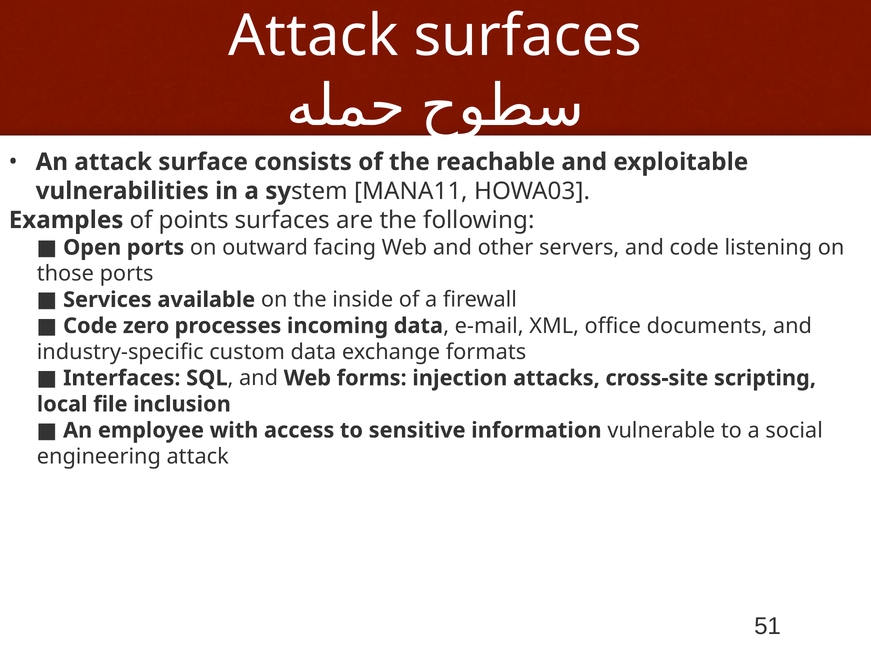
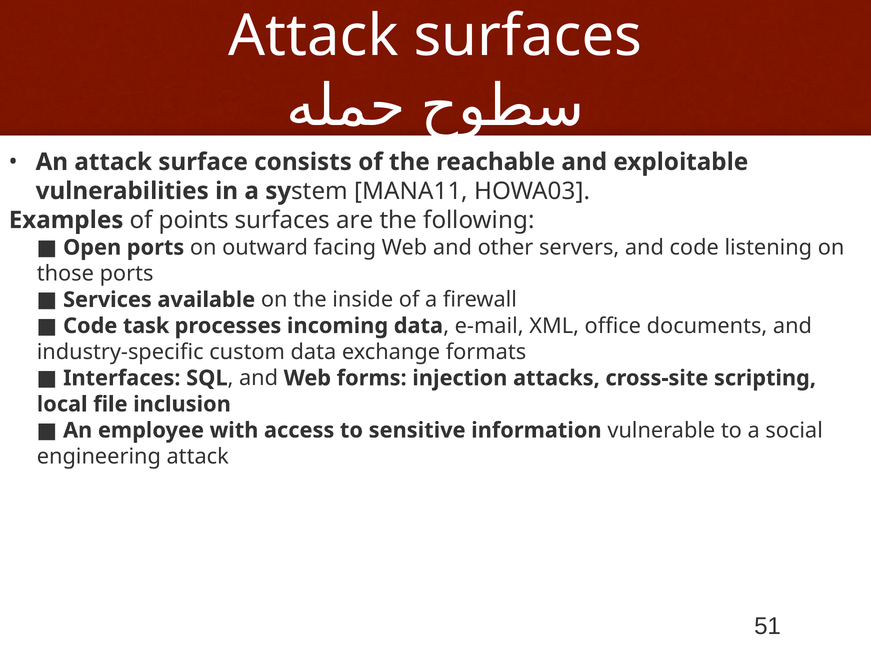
zero: zero -> task (146, 326)
